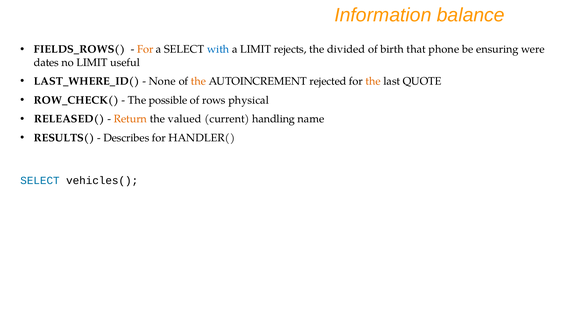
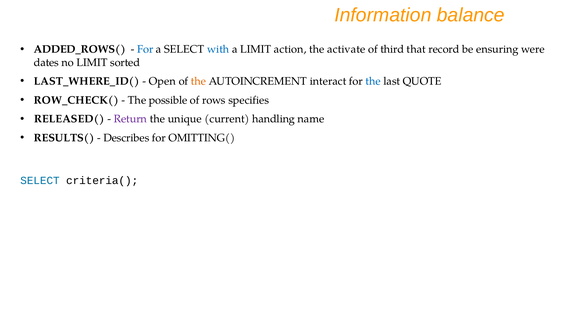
FIELDS_ROWS(: FIELDS_ROWS( -> ADDED_ROWS( (80, 49)
For colour: orange -> blue (145, 49)
rejects: rejects -> action (290, 49)
divided: divided -> activate (346, 49)
birth: birth -> third (392, 49)
phone: phone -> record (444, 49)
useful: useful -> sorted (125, 62)
None: None -> Open (162, 81)
rejected: rejected -> interact (328, 81)
the colour: orange -> blue (373, 81)
physical: physical -> specifies (249, 100)
Return colour: orange -> purple (130, 119)
valued: valued -> unique (185, 119)
HANDLER(: HANDLER( -> OMITTING( (202, 138)
vehicles(: vehicles( -> criteria( (102, 181)
